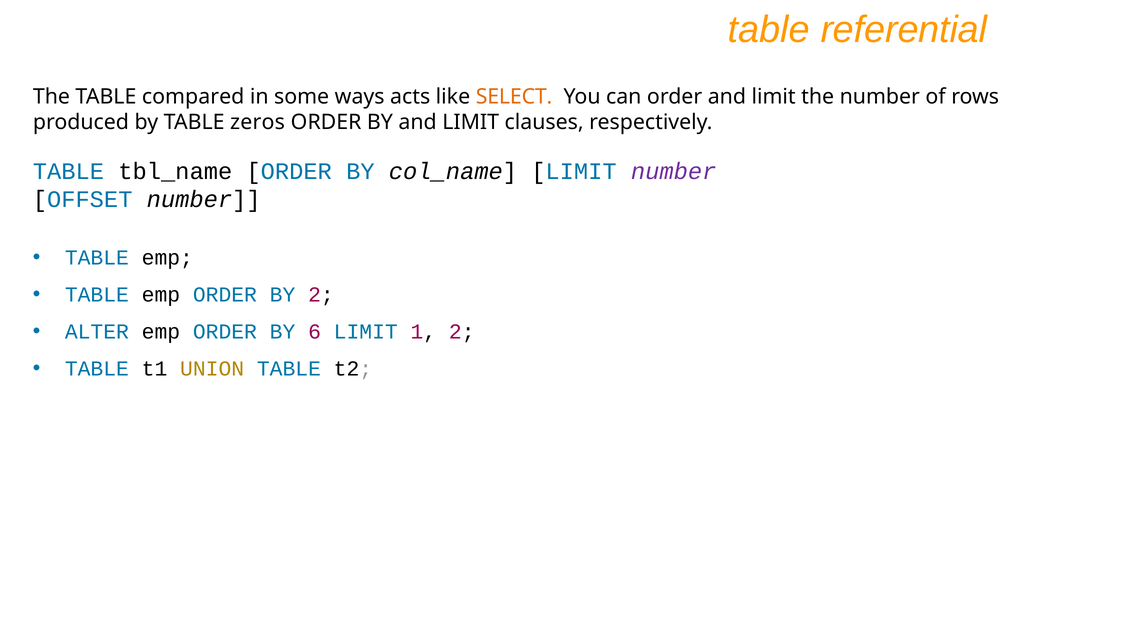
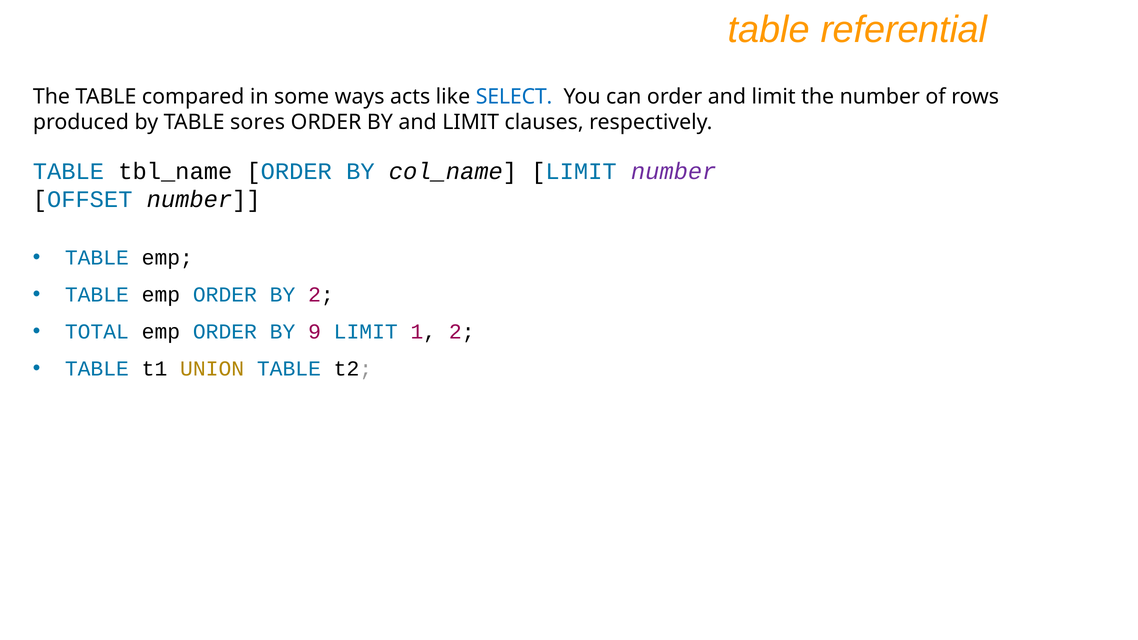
SELECT colour: orange -> blue (514, 97)
zeros: zeros -> sores (258, 122)
ALTER: ALTER -> TOTAL (97, 332)
6: 6 -> 9 (315, 332)
